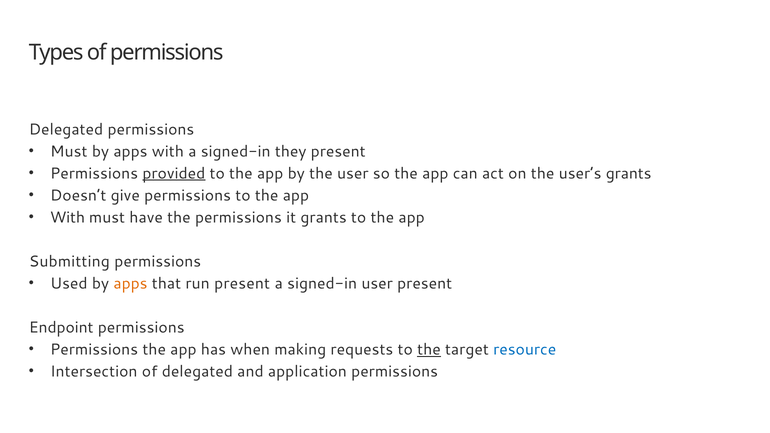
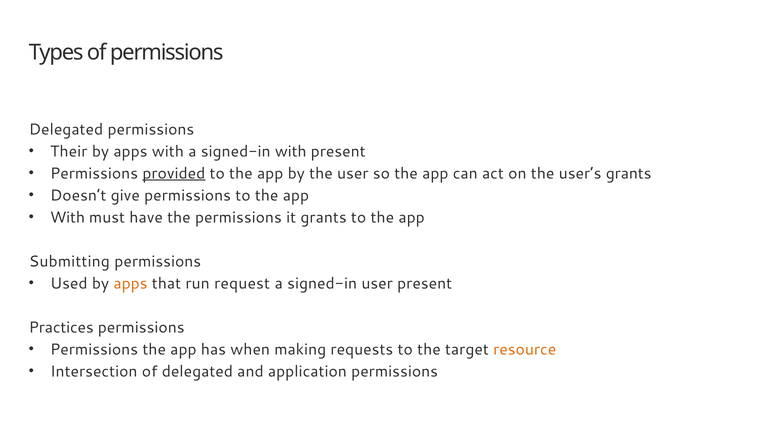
Must: Must -> Their (69, 151)
signed-in they: they -> with (291, 151)
run present: present -> request (242, 284)
Endpoint: Endpoint -> Practices (61, 328)
the underline: present -> none (429, 350)
resource colour: blue -> orange (525, 350)
